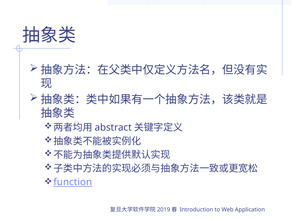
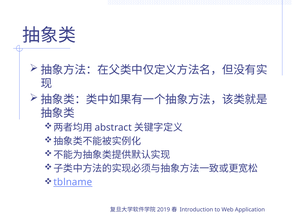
function: function -> tblname (73, 182)
